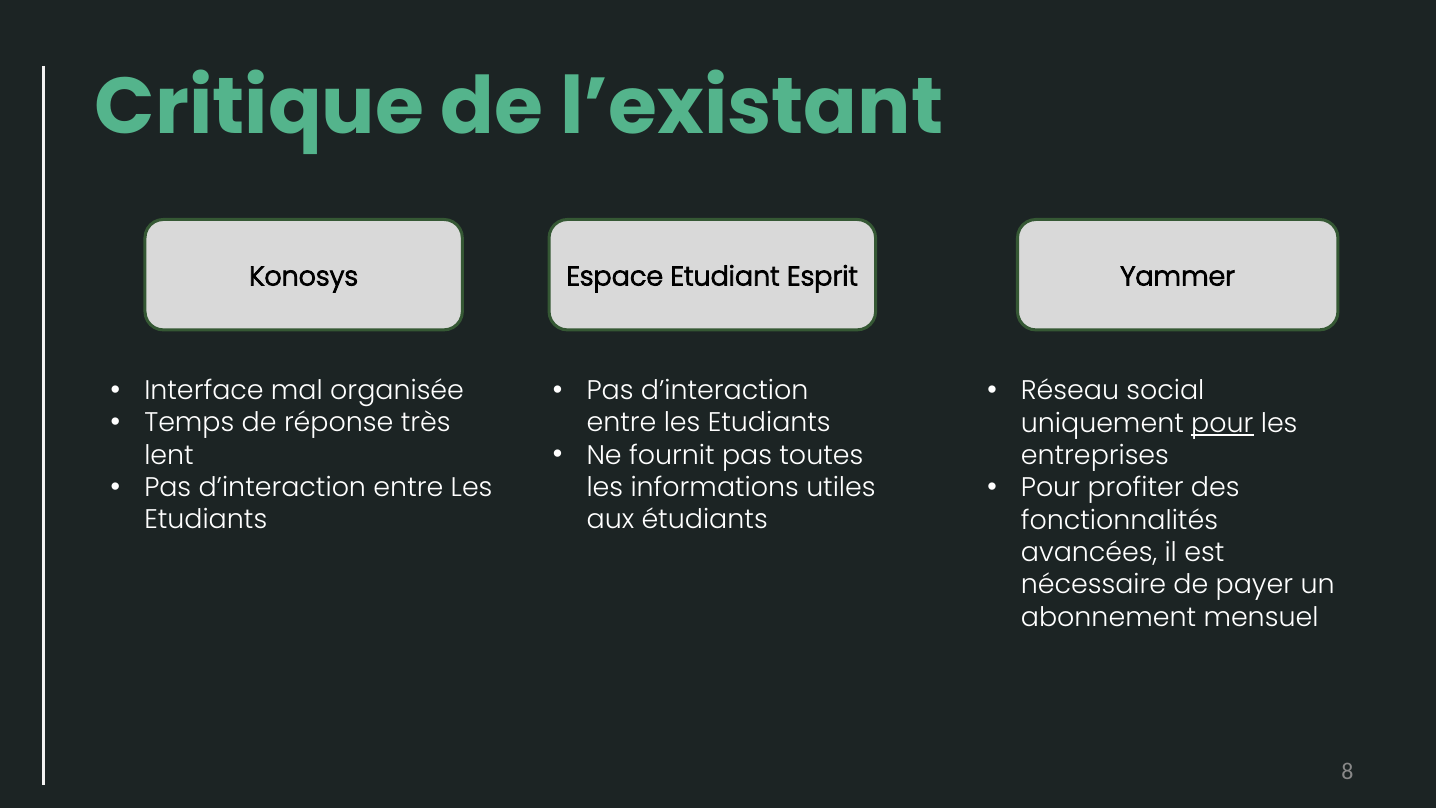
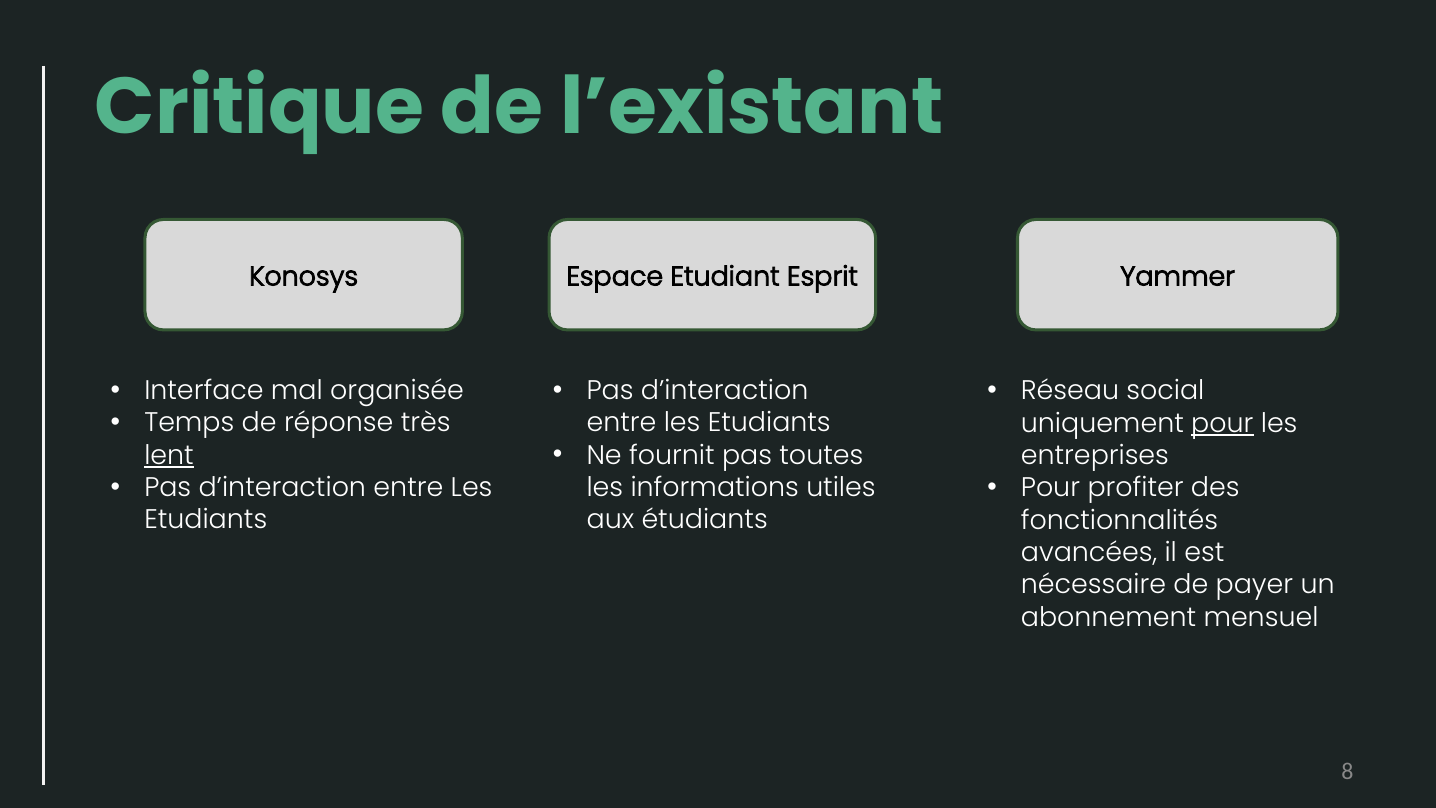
lent underline: none -> present (169, 455)
